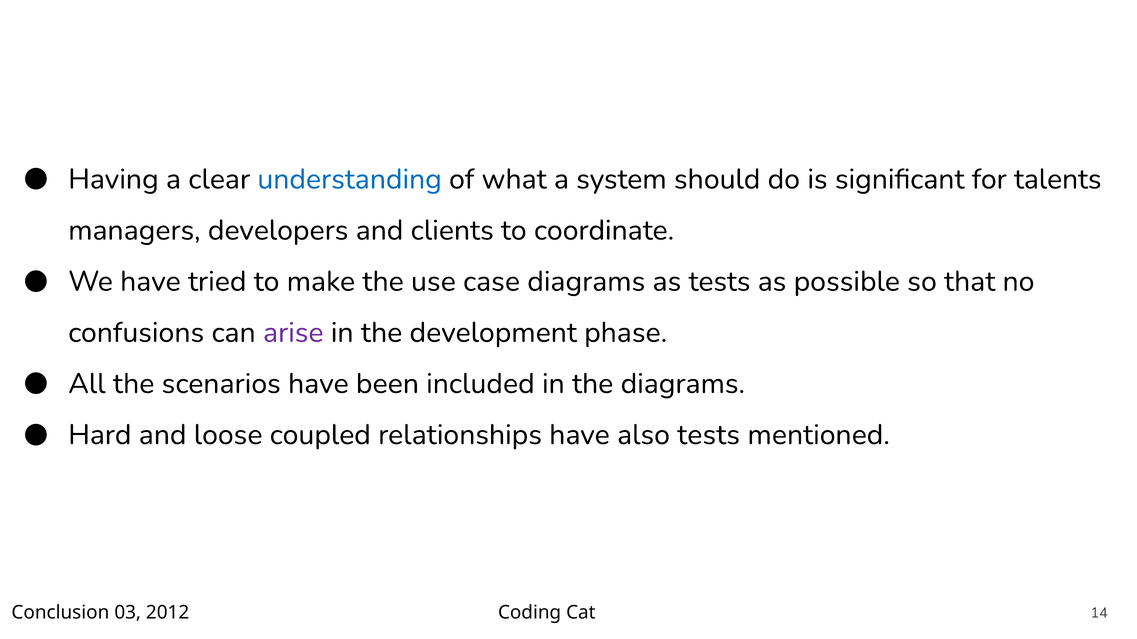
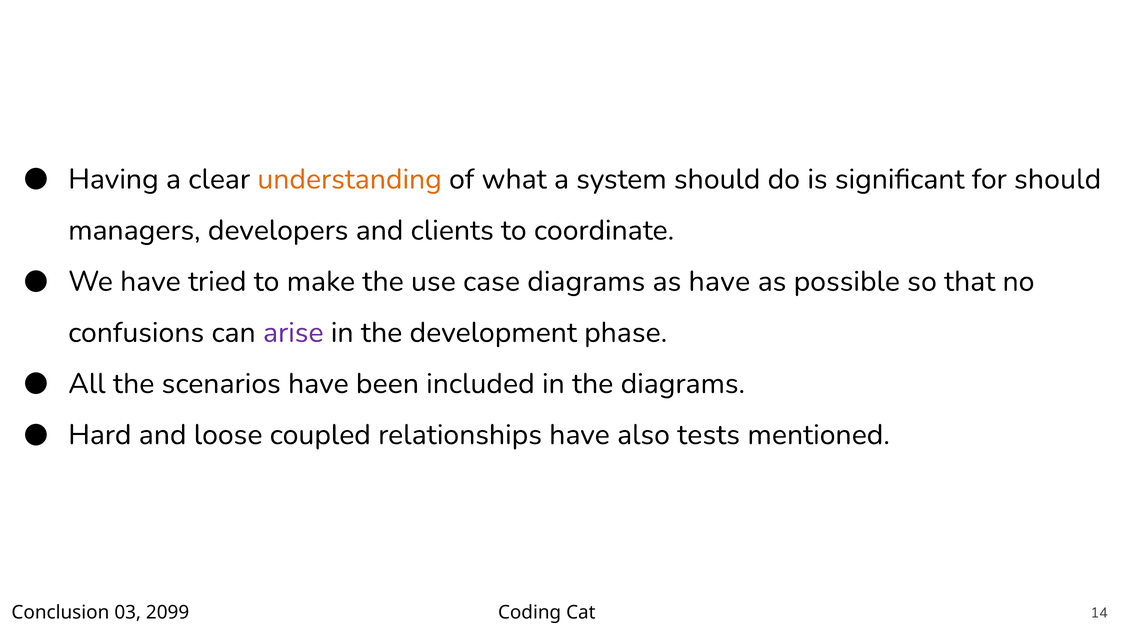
understanding colour: blue -> orange (350, 179)
for talents: talents -> should (1058, 179)
as tests: tests -> have (719, 282)
2012: 2012 -> 2099 (168, 613)
